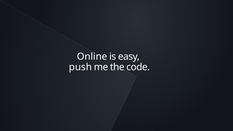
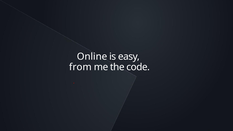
push: push -> from (80, 67)
